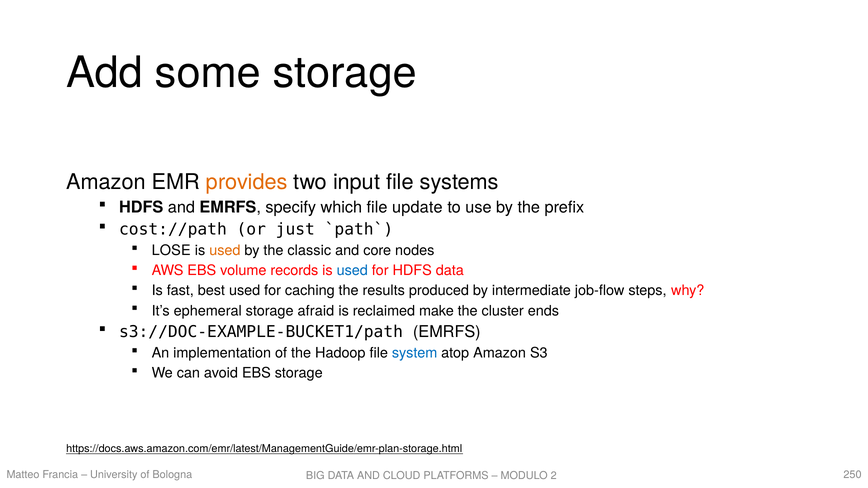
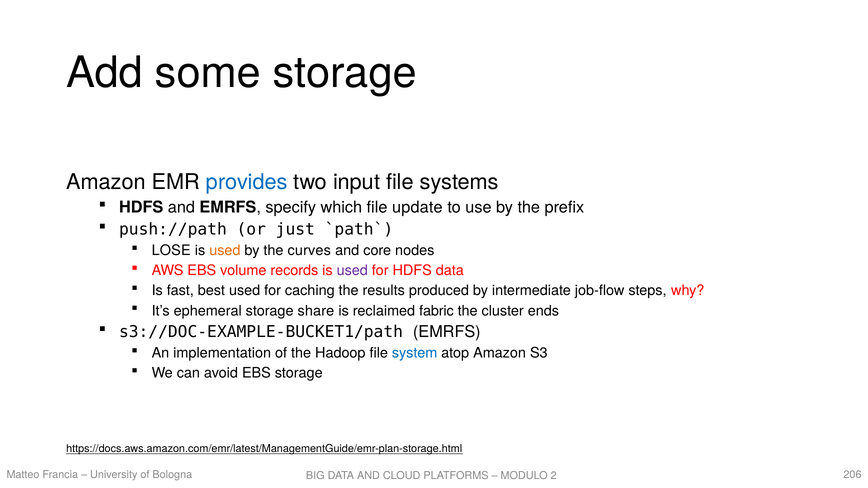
provides colour: orange -> blue (247, 182)
cost://path: cost://path -> push://path (173, 229)
classic: classic -> curves (309, 251)
used colour: blue -> purple (352, 271)
afraid: afraid -> share (316, 311)
make: make -> fabric (436, 311)
250: 250 -> 206 (853, 475)
